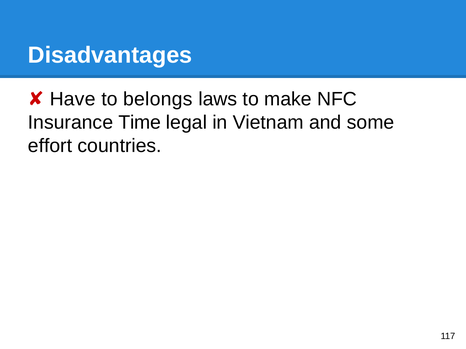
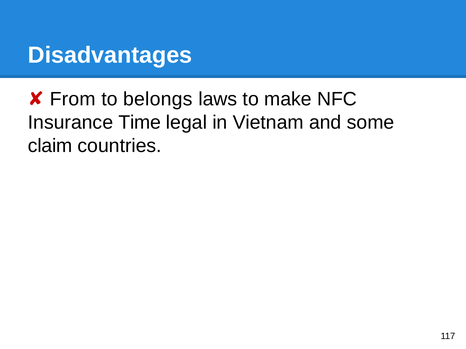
Have: Have -> From (73, 99)
effort: effort -> claim (50, 146)
